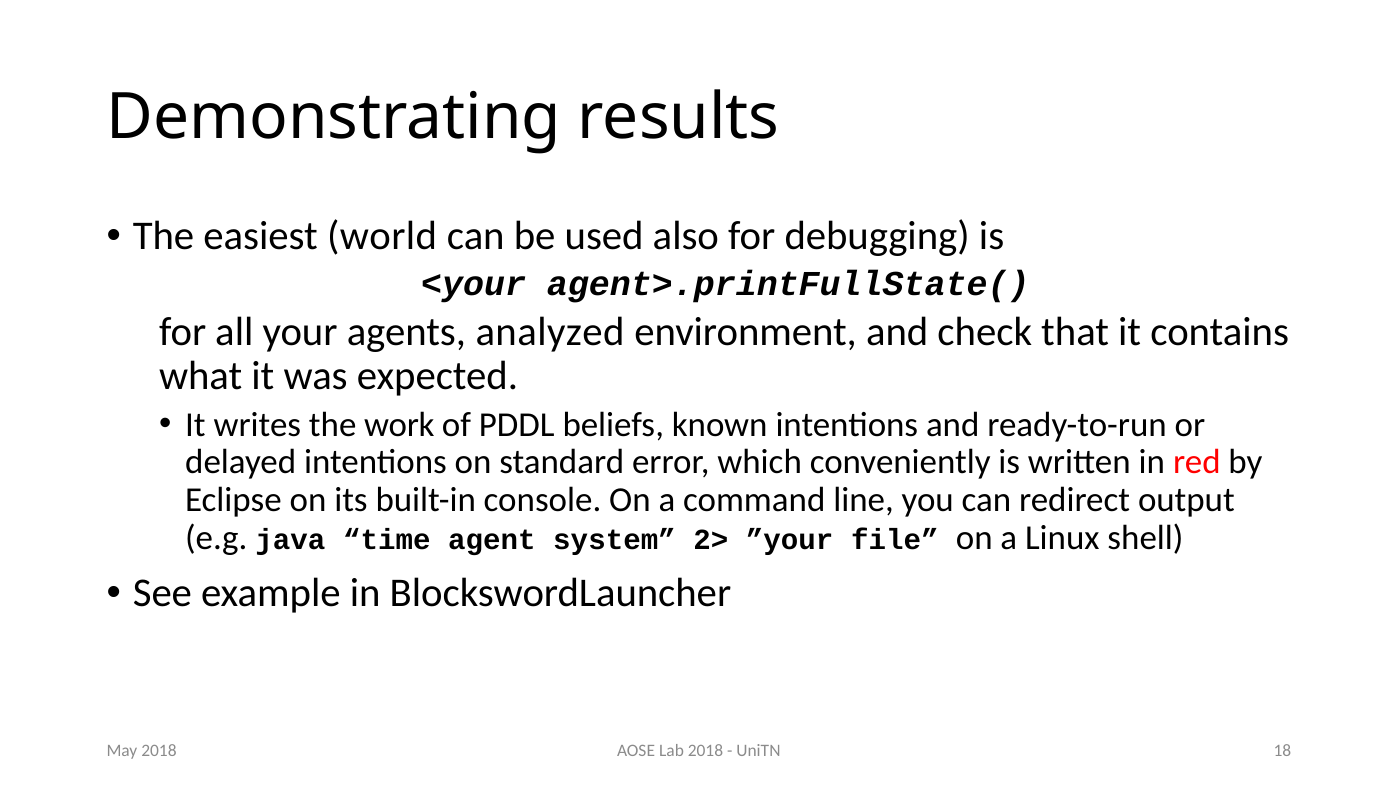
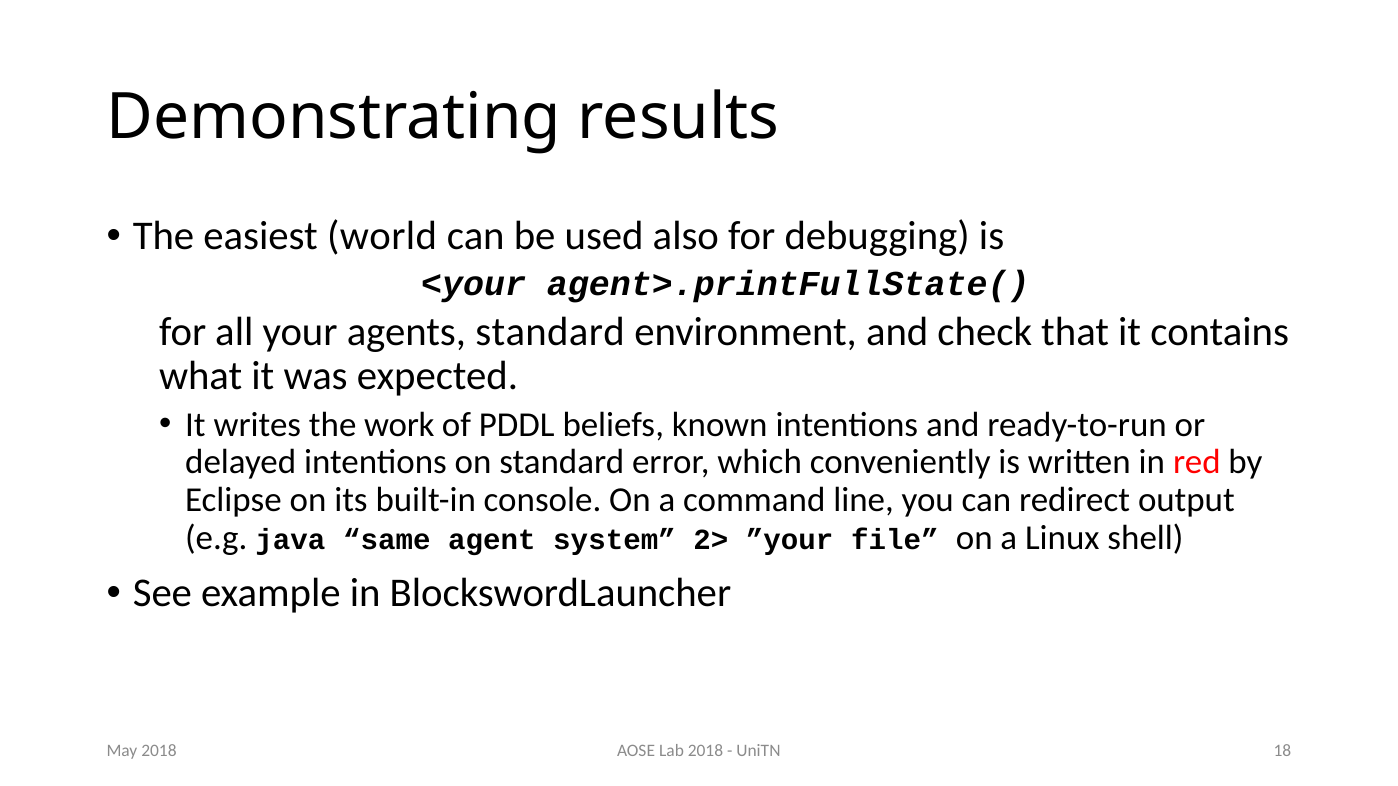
agents analyzed: analyzed -> standard (550, 333)
time: time -> same (387, 540)
